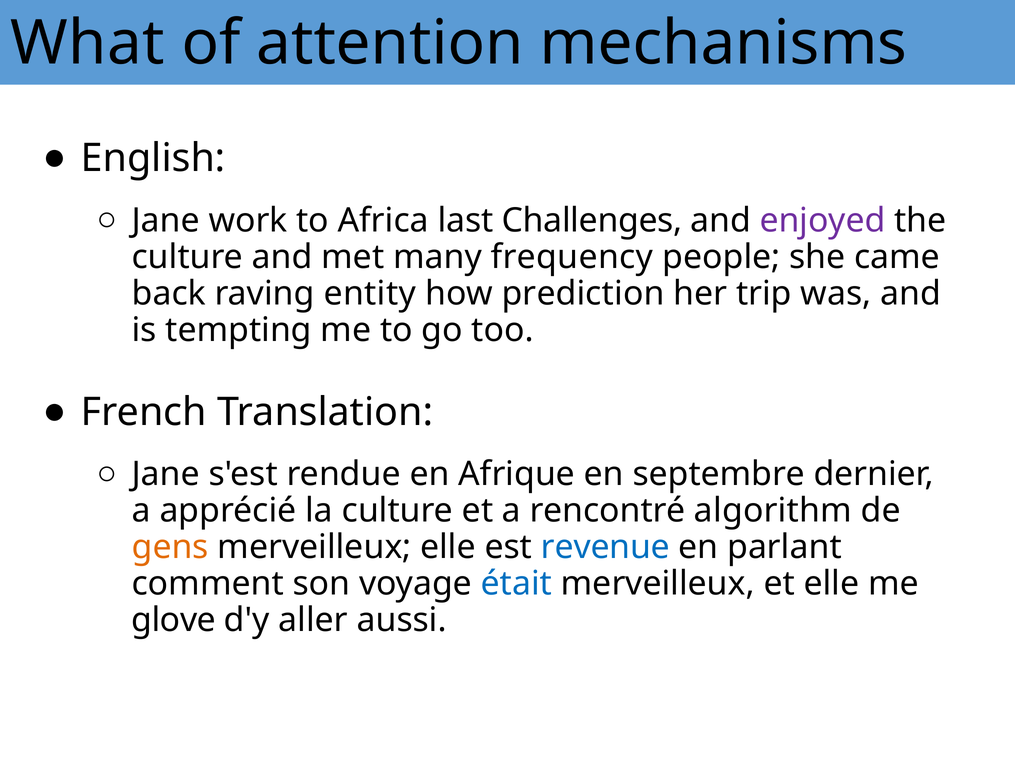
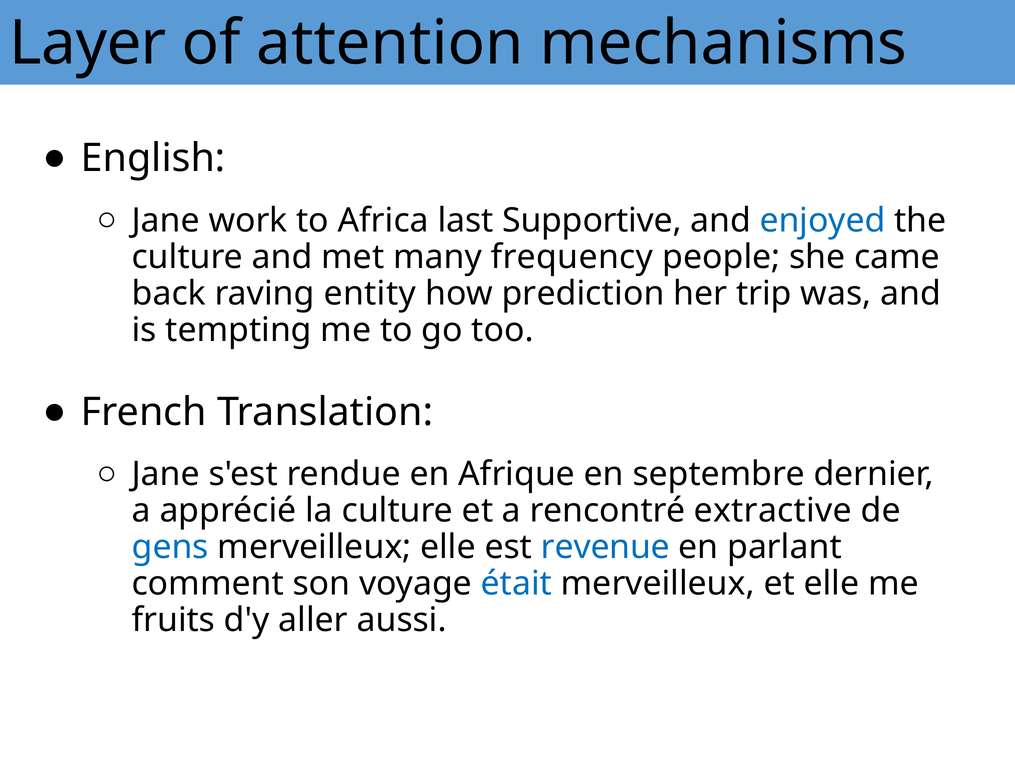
What: What -> Layer (88, 43)
Challenges: Challenges -> Supportive (592, 220)
enjoyed colour: purple -> blue (823, 220)
algorithm: algorithm -> extractive (773, 511)
gens colour: orange -> blue (170, 547)
glove: glove -> fruits (173, 620)
